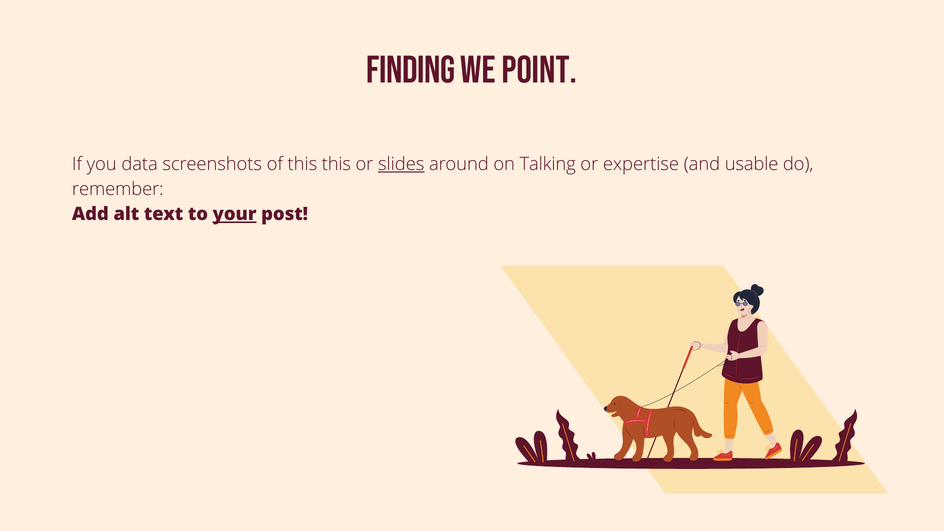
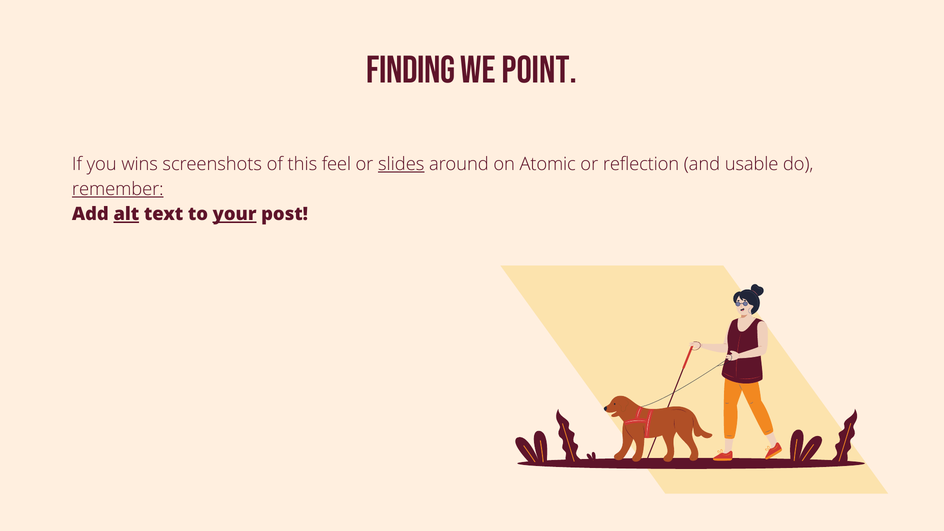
data: data -> wins (140, 164)
this this: this -> feel (336, 164)
Talking: Talking -> Atomic (548, 164)
expertise: expertise -> reflection (641, 164)
remember underline: none -> present (118, 189)
alt underline: none -> present (126, 214)
